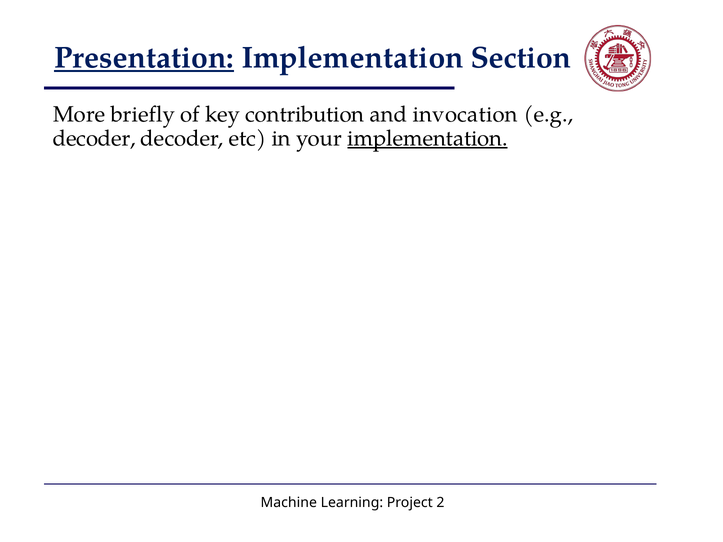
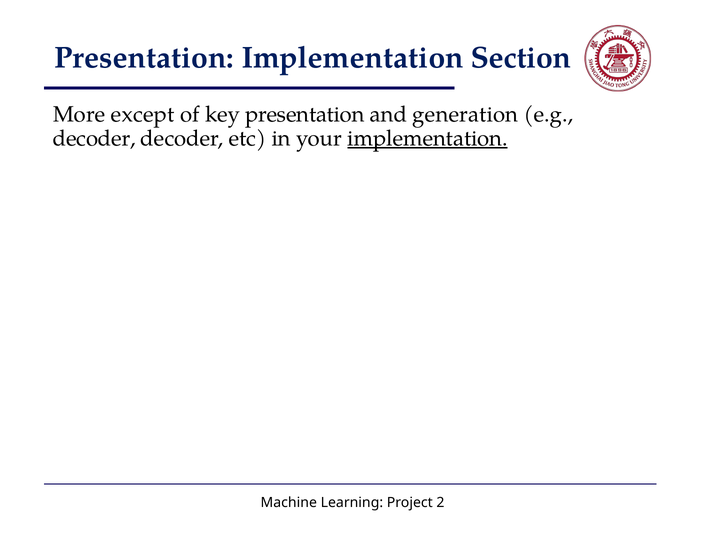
Presentation underline: present -> none (144, 58)
briefly: briefly -> except (143, 115)
key contribution: contribution -> presentation (305, 115)
invocation: invocation -> generation (465, 115)
